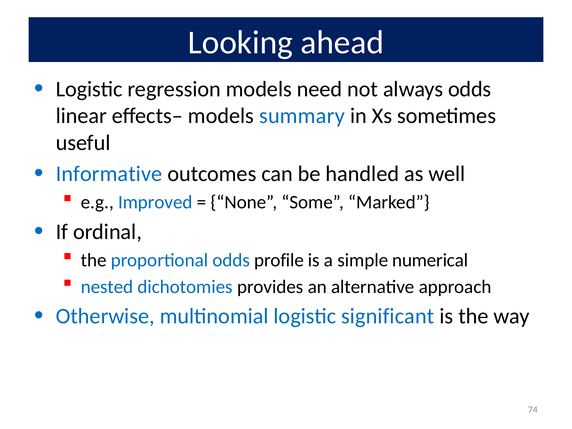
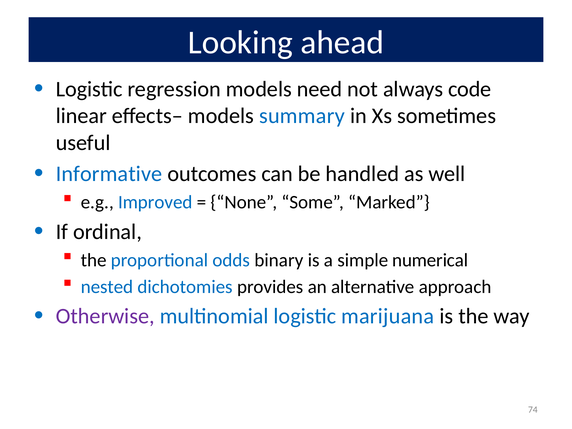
always odds: odds -> code (470, 89)
profile: profile -> binary (279, 260)
Otherwise colour: blue -> purple (105, 316)
significant: significant -> marijuana (388, 316)
